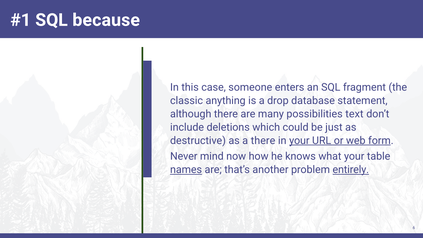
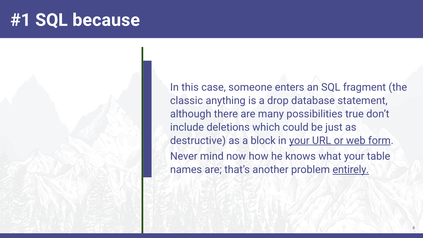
text: text -> true (355, 114)
a there: there -> block (263, 140)
names underline: present -> none (186, 170)
